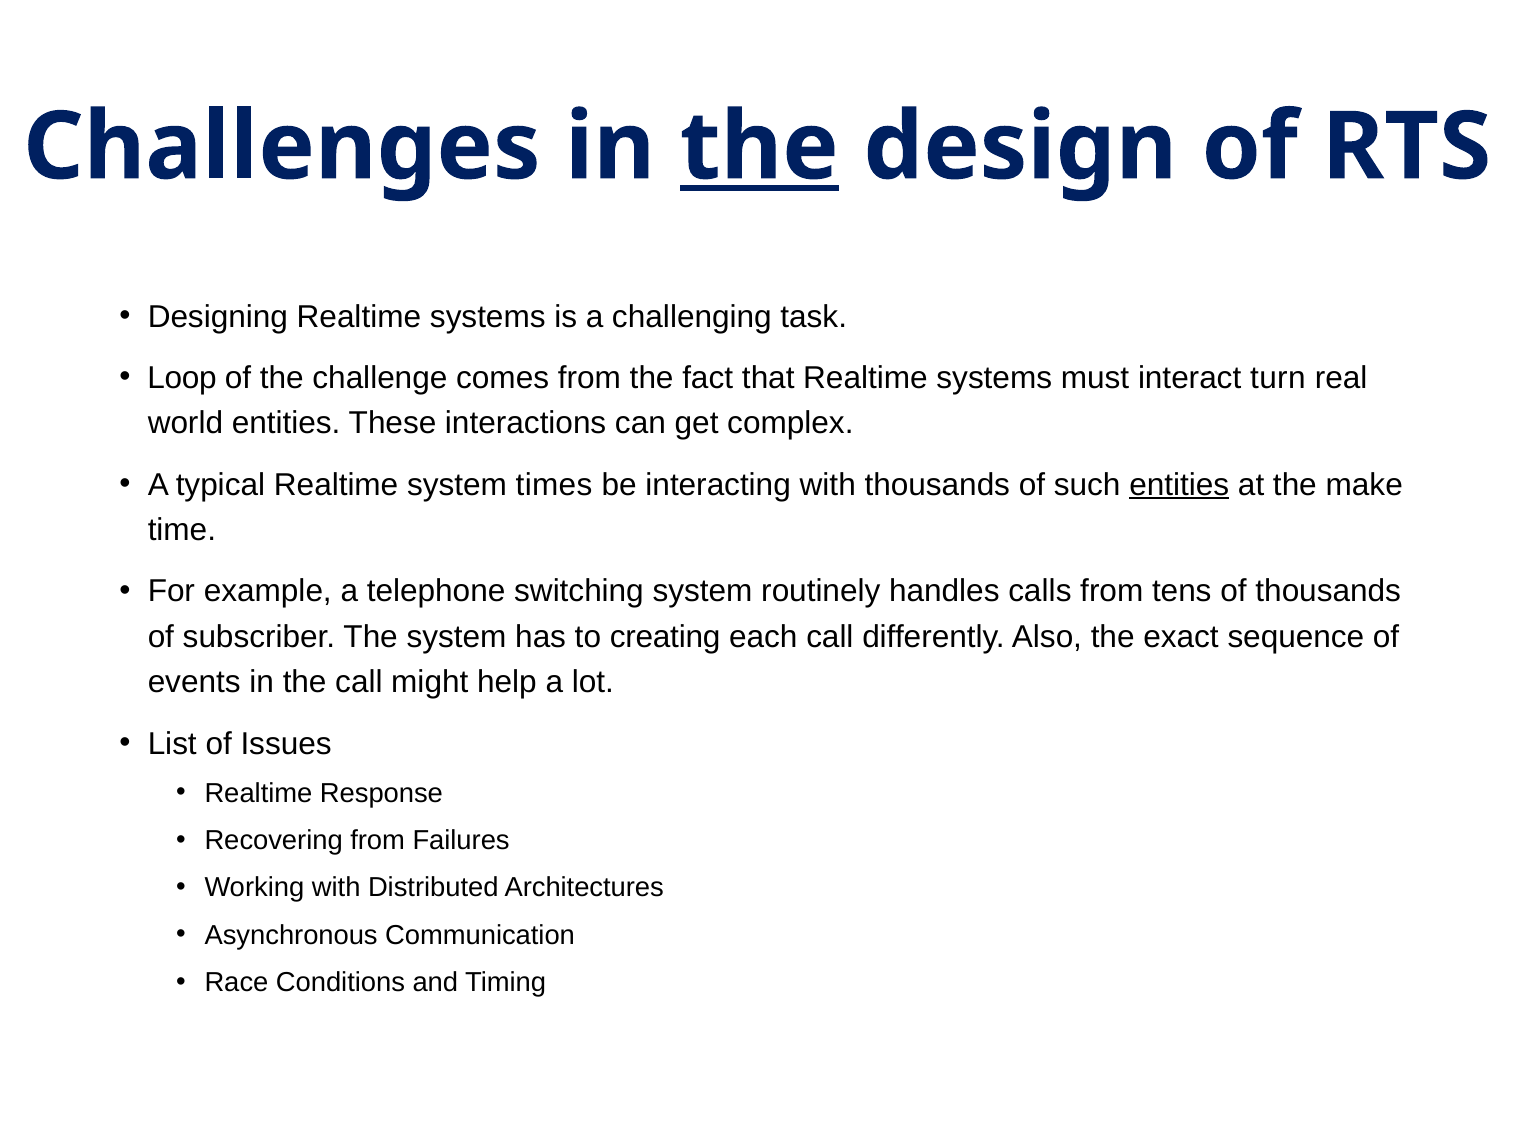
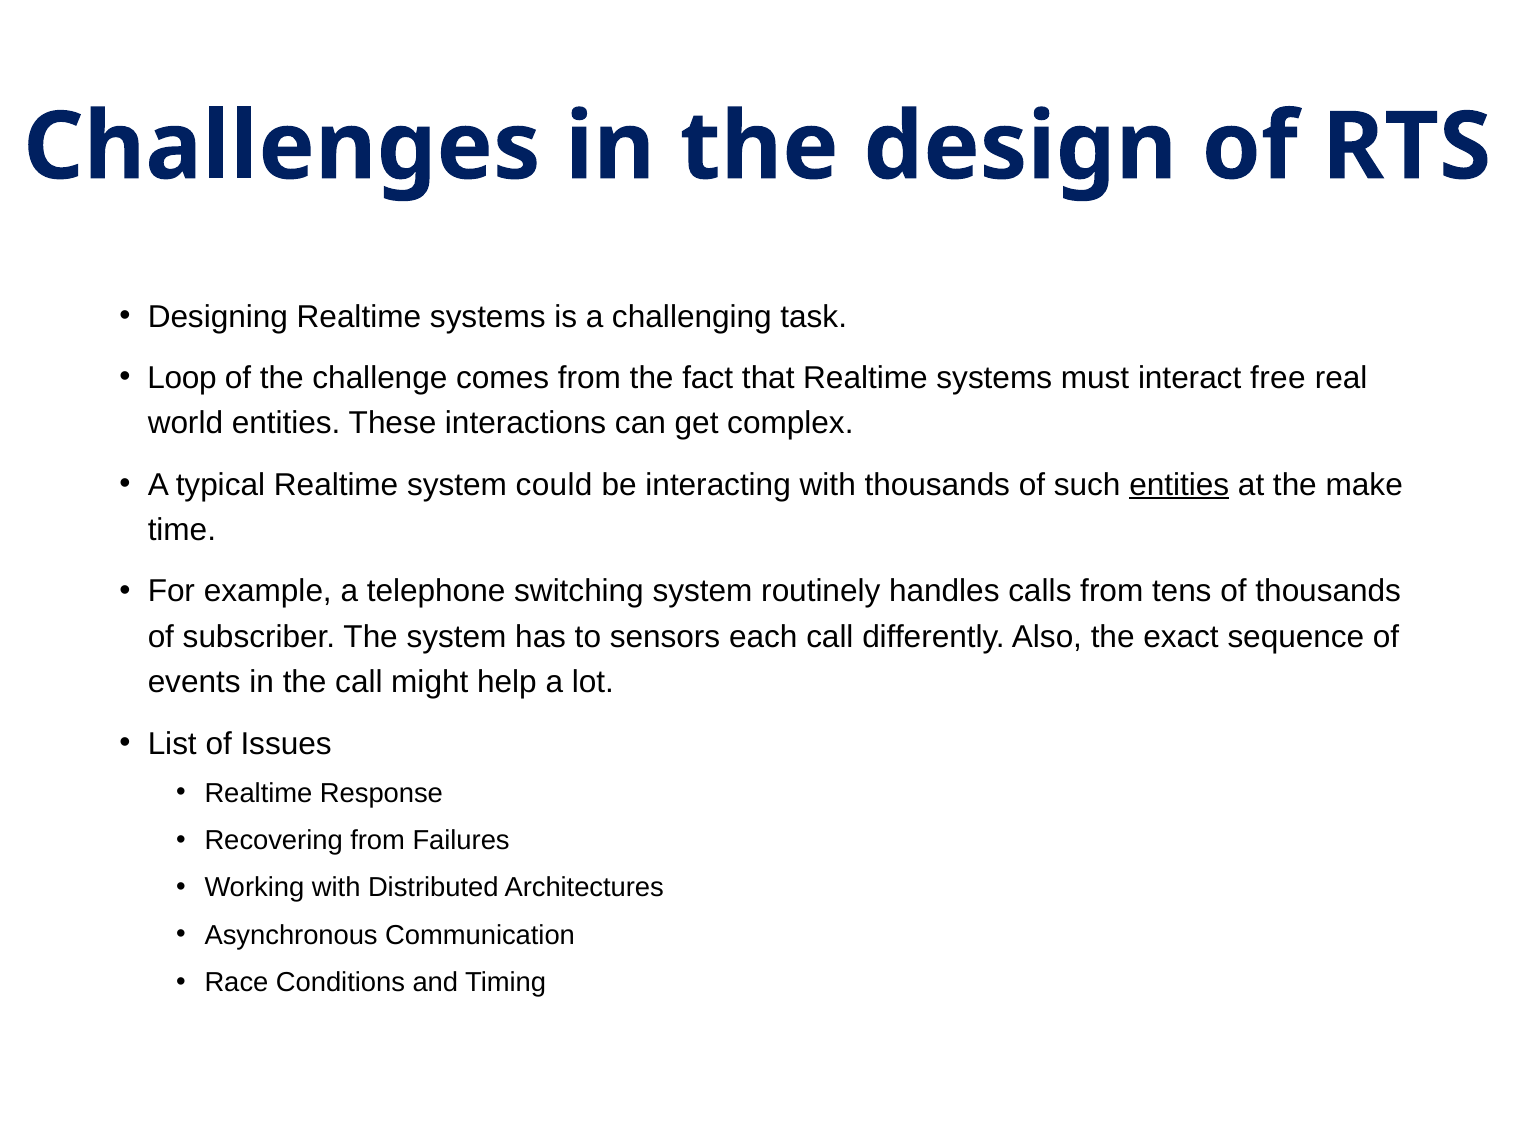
the underline: present -> none (759, 147)
turn: turn -> free (1278, 378)
times: times -> could (554, 485)
creating: creating -> sensors (665, 637)
